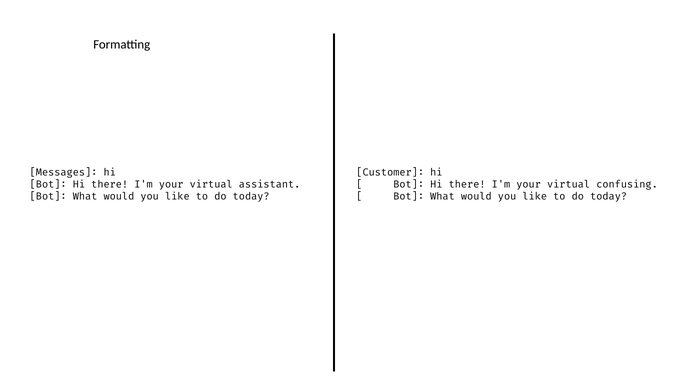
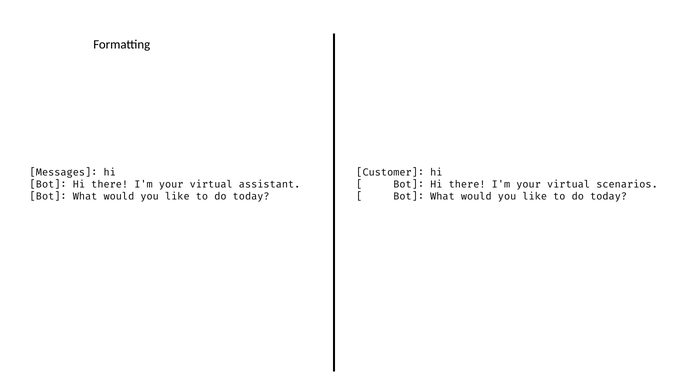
confusing: confusing -> scenarios (627, 184)
